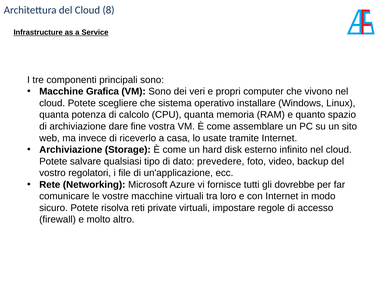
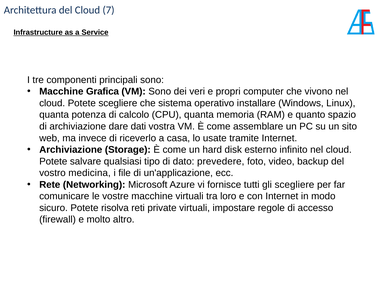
8: 8 -> 7 (109, 10)
fine: fine -> dati (138, 126)
regolatori: regolatori -> medicina (90, 173)
gli dovrebbe: dovrebbe -> scegliere (294, 185)
